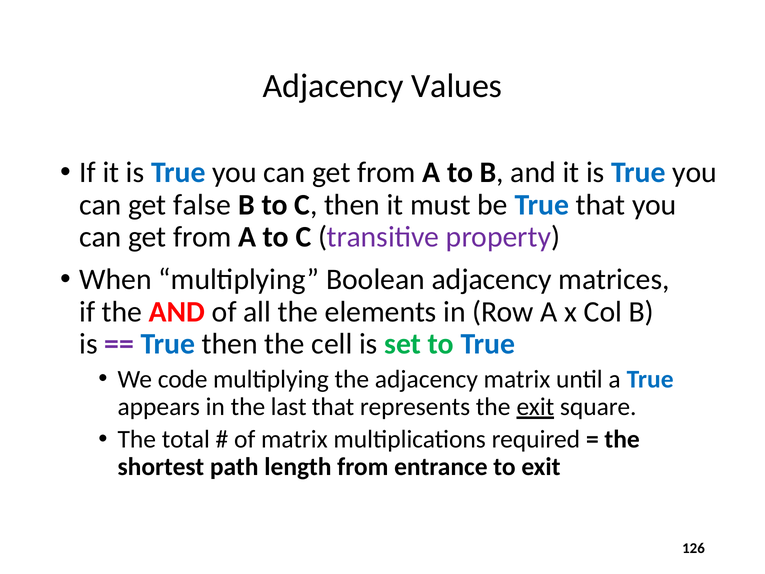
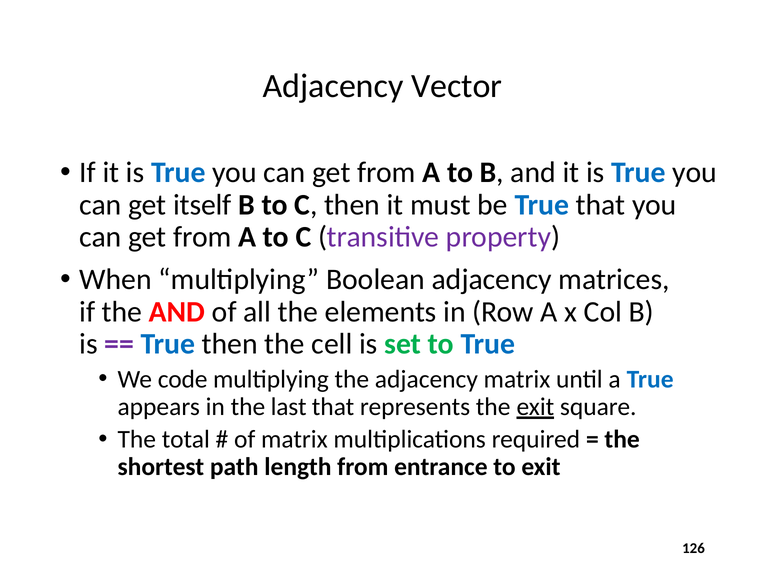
Values: Values -> Vector (457, 86)
false: false -> itself (202, 205)
